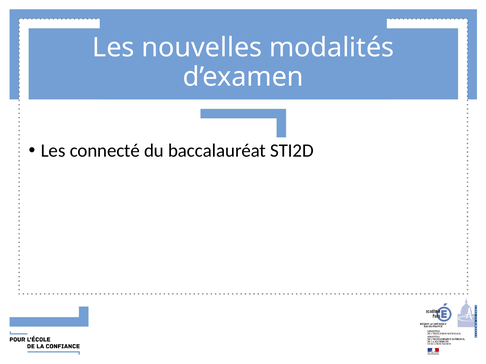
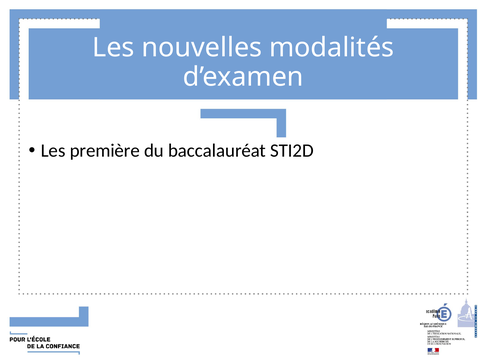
connecté: connecté -> première (105, 151)
